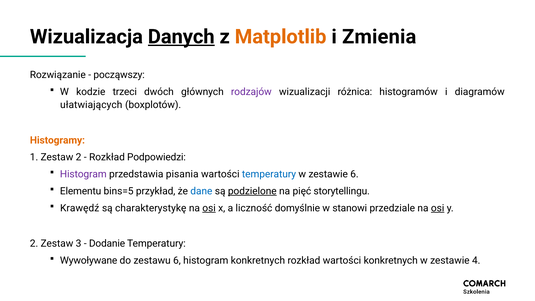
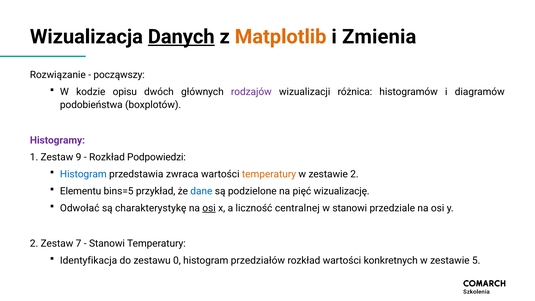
trzeci: trzeci -> opisu (125, 92)
ułatwiających: ułatwiających -> podobieństwa (91, 105)
Histogramy colour: orange -> purple (57, 140)
Zestaw 2: 2 -> 9 (79, 157)
Histogram colour: purple -> blue (83, 174)
pisania: pisania -> zwraca (182, 174)
temperatury colour: blue -> orange (269, 174)
zestawie 6: 6 -> 2 (354, 174)
podzielone underline: present -> none (252, 191)
storytellingu: storytellingu -> wizualizację (342, 191)
Krawędź: Krawędź -> Odwołać (80, 208)
domyślnie: domyślnie -> centralnej (297, 208)
osi underline: present -> none (438, 208)
3: 3 -> 7 (79, 243)
Dodanie: Dodanie -> Stanowi (107, 243)
Wywoływane: Wywoływane -> Identyfikacja (89, 260)
zestawu 6: 6 -> 0 (177, 260)
histogram konkretnych: konkretnych -> przedziałów (258, 260)
4: 4 -> 5 (476, 260)
